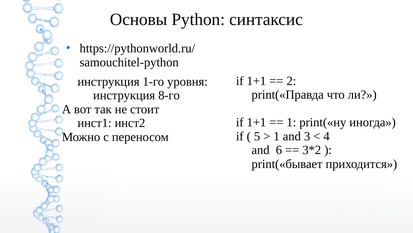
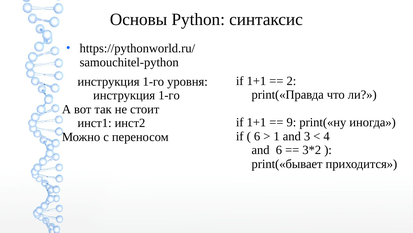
8-го: 8-го -> 1-го (169, 95)
1: 1 -> 9 (291, 122)
5: 5 -> 6 (257, 136)
